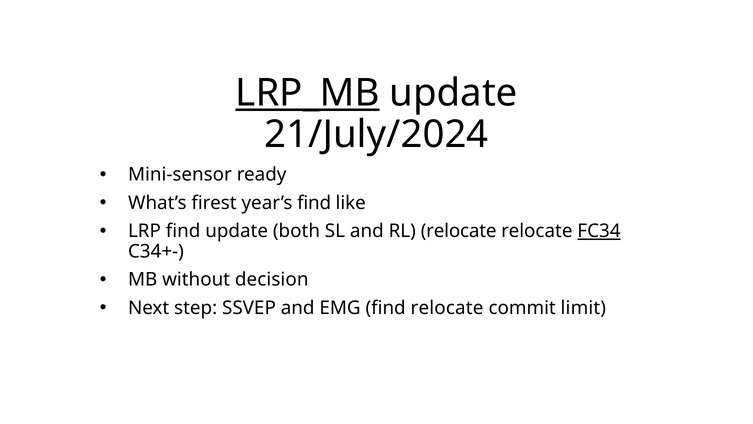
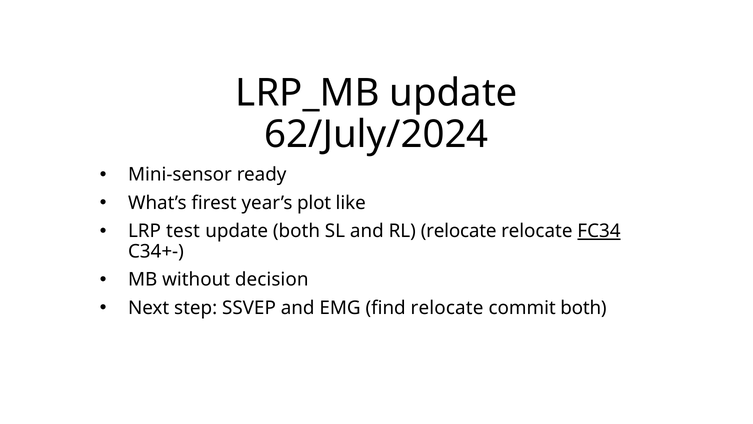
LRP_MB underline: present -> none (307, 93)
21/July/2024: 21/July/2024 -> 62/July/2024 (376, 135)
year’s find: find -> plot (314, 203)
LRP find: find -> test (183, 231)
commit limit: limit -> both (583, 308)
